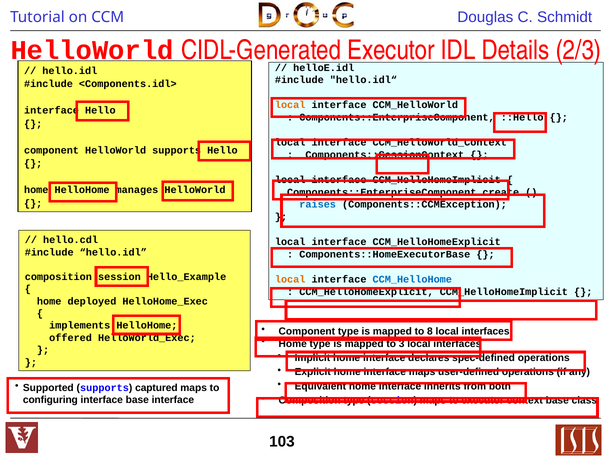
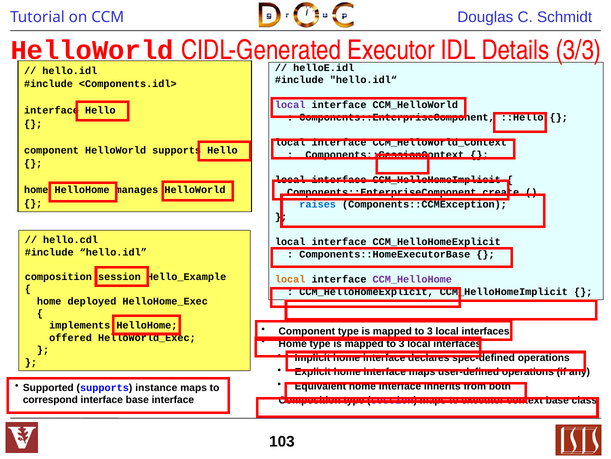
2/3: 2/3 -> 3/3 (578, 50)
local colour: orange -> purple (290, 105)
CCM_HelloHome colour: blue -> purple (412, 279)
8: 8 -> 3 (430, 331)
captured: captured -> instance (156, 387)
configuring: configuring -> correspond (50, 399)
